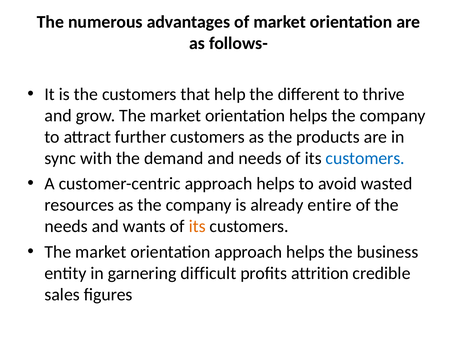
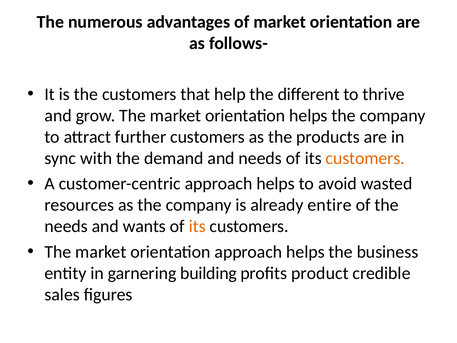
customers colour: blue -> orange (365, 158)
difficult: difficult -> building (209, 273)
attrition: attrition -> product (320, 273)
